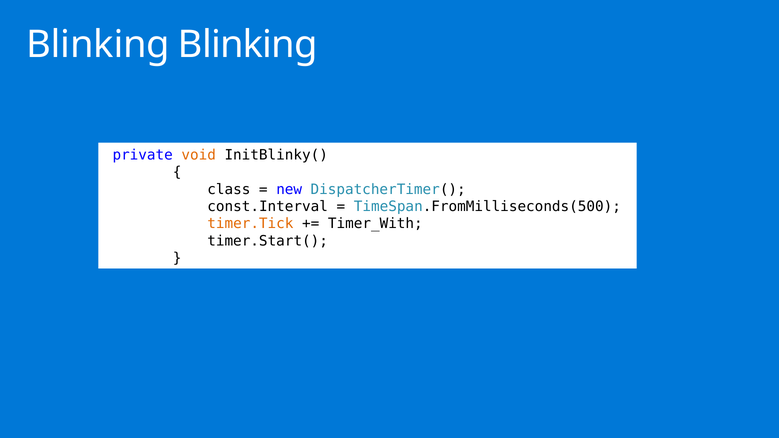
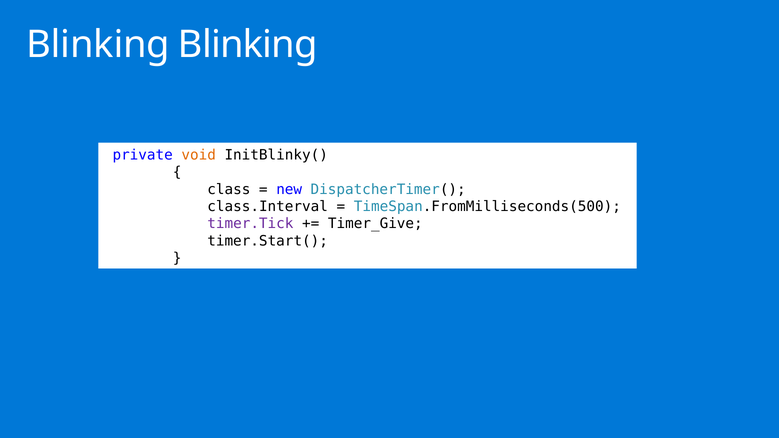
const.Interval: const.Interval -> class.Interval (268, 207)
timer.Tick colour: orange -> purple (250, 224)
Timer_With: Timer_With -> Timer_Give (375, 224)
